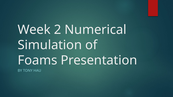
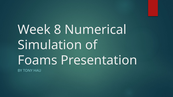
2: 2 -> 8 (58, 30)
